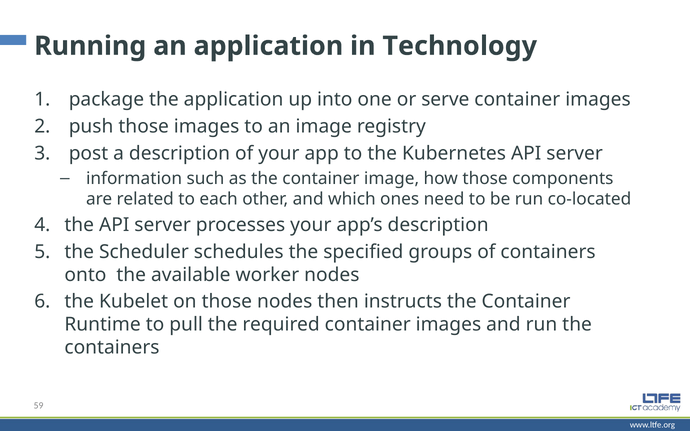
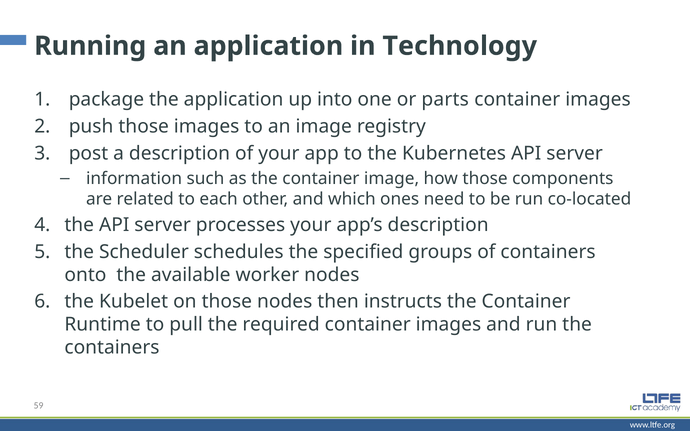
serve: serve -> parts (445, 100)
